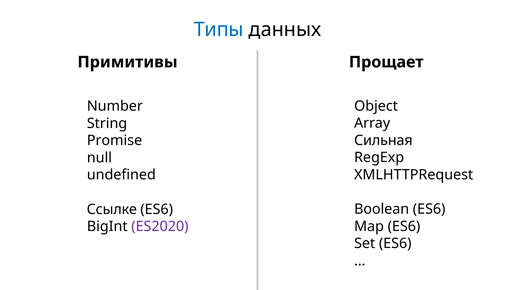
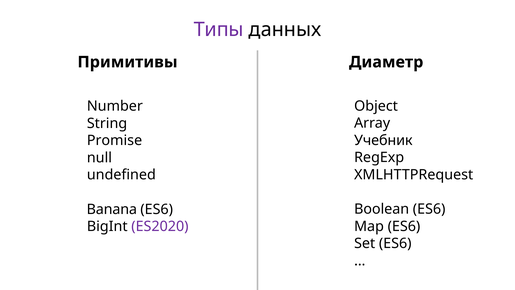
Типы colour: blue -> purple (219, 30)
Прощает: Прощает -> Диаметр (386, 62)
Сильная: Сильная -> Учебник (383, 140)
Ссылке: Ссылке -> Banana (112, 209)
